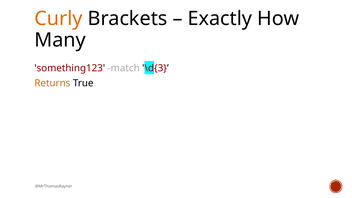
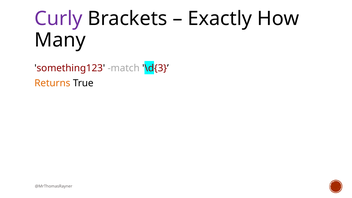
Curly colour: orange -> purple (58, 19)
